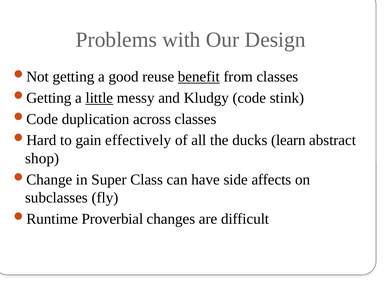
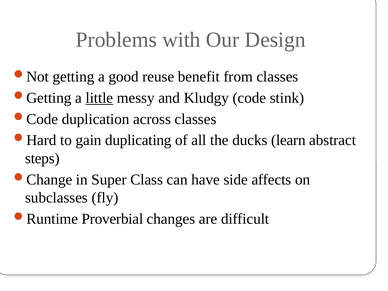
benefit underline: present -> none (199, 77)
effectively: effectively -> duplicating (138, 140)
shop: shop -> steps (42, 158)
